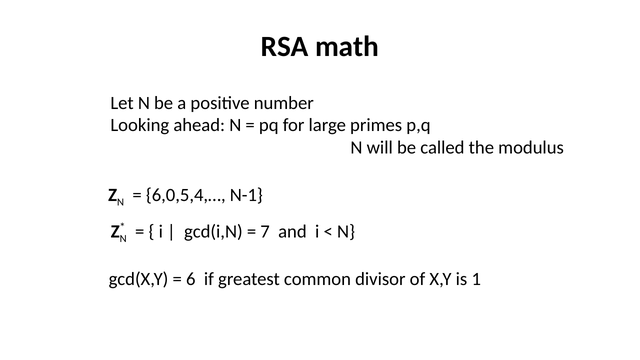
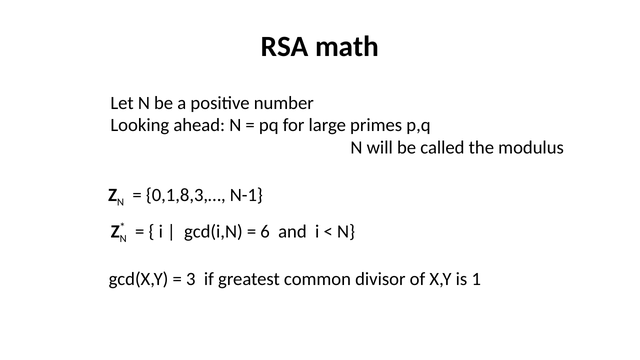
6,0,5,4,…: 6,0,5,4,… -> 0,1,8,3,… (186, 195)
7: 7 -> 6 (265, 231)
6: 6 -> 3 (191, 279)
